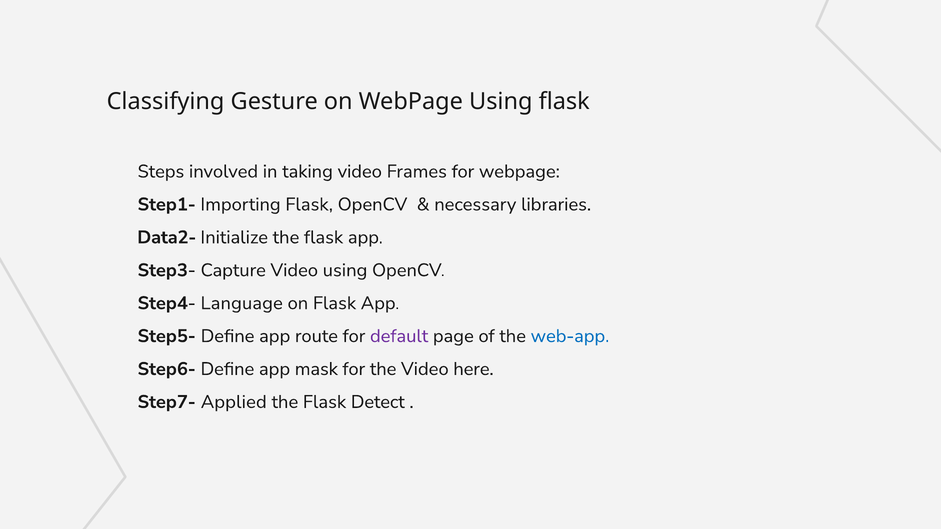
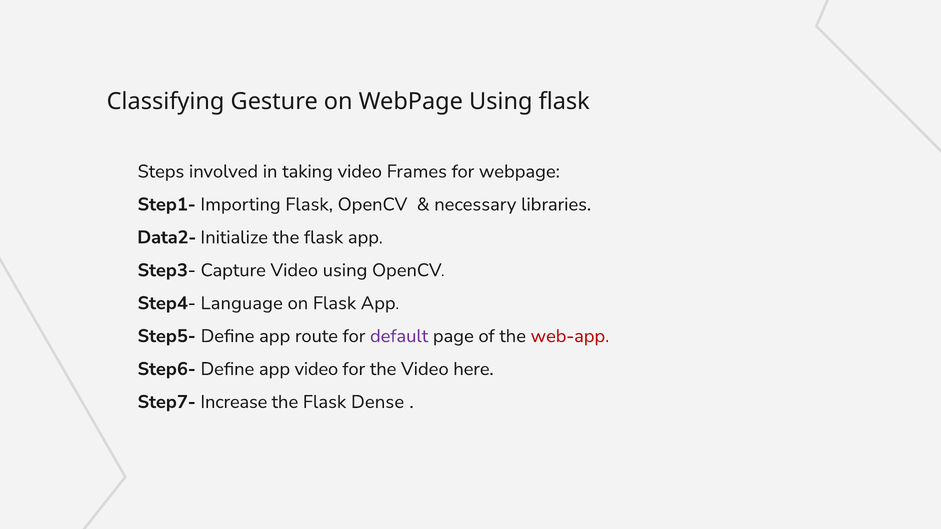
web-app colour: blue -> red (570, 336)
app mask: mask -> video (316, 369)
Applied: Applied -> Increase (234, 402)
Detect: Detect -> Dense (378, 402)
